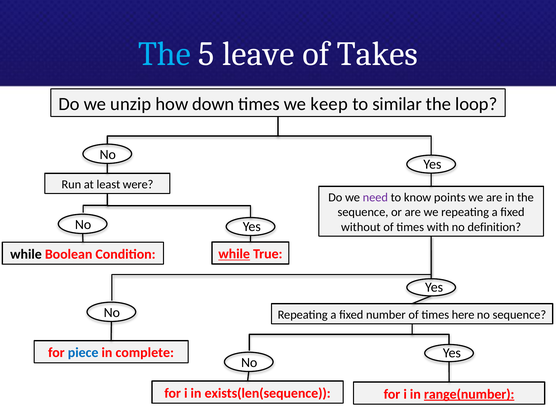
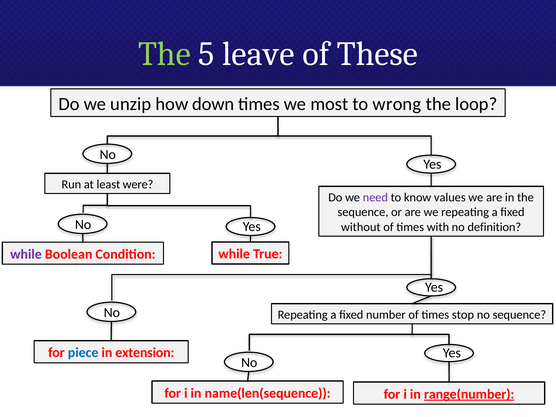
The colour: light blue -> light green (164, 54)
Takes: Takes -> These (377, 54)
keep: keep -> most (329, 104)
similar: similar -> wrong (397, 104)
points: points -> values (450, 197)
while underline: present -> none (234, 254)
while colour: black -> purple (26, 254)
here: here -> stop (463, 315)
complete: complete -> extension (145, 353)
exists(len(sequence: exists(len(sequence -> name(len(sequence (268, 393)
